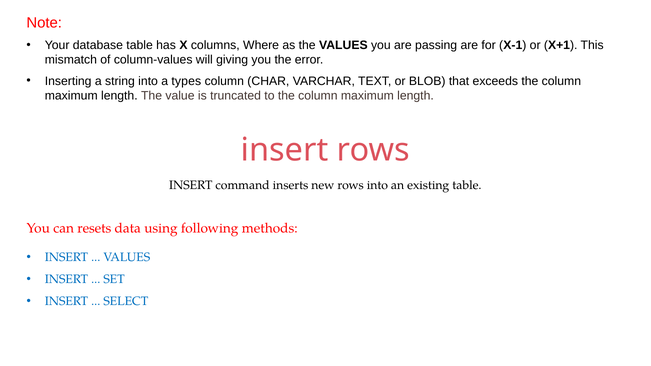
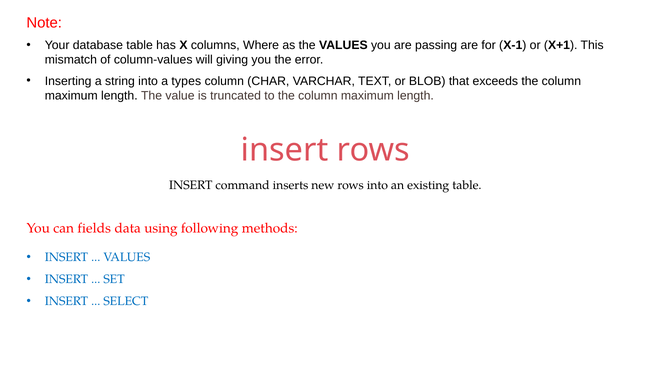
resets: resets -> fields (94, 228)
